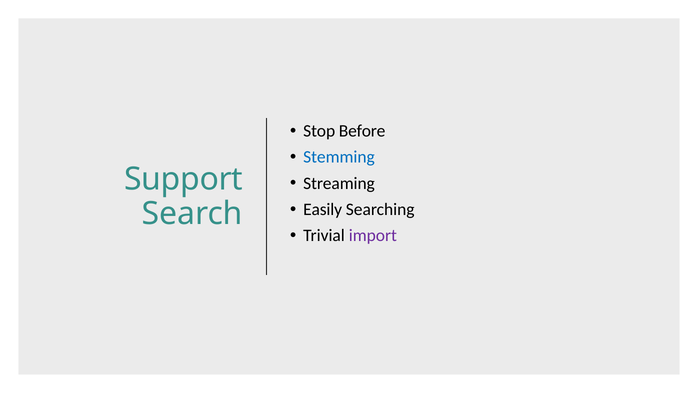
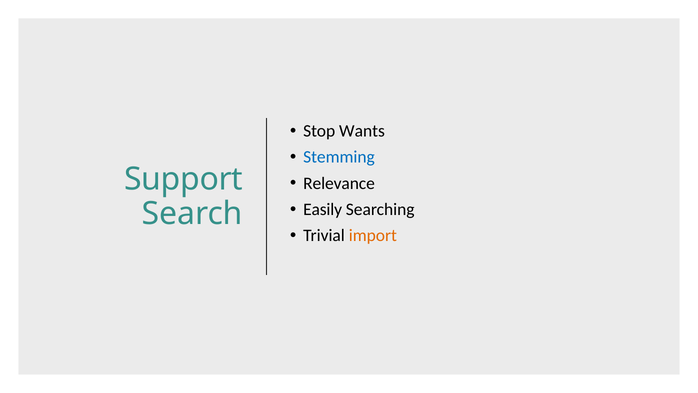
Before: Before -> Wants (362, 131)
Streaming: Streaming -> Relevance (339, 183)
import colour: purple -> orange (373, 235)
